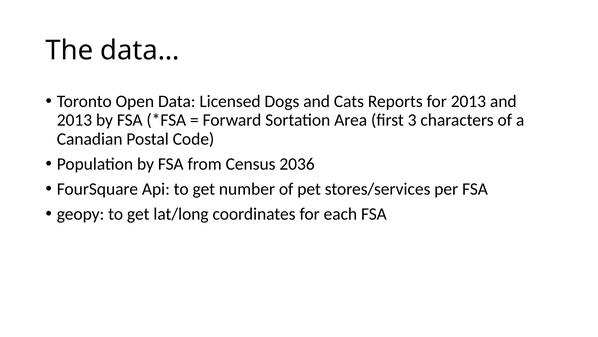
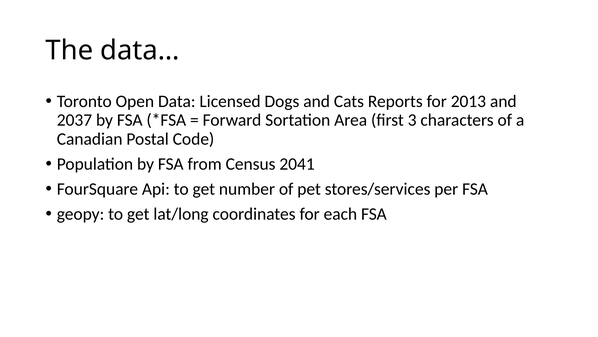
2013: 2013 -> 2037 (74, 120)
2036: 2036 -> 2041 (297, 164)
